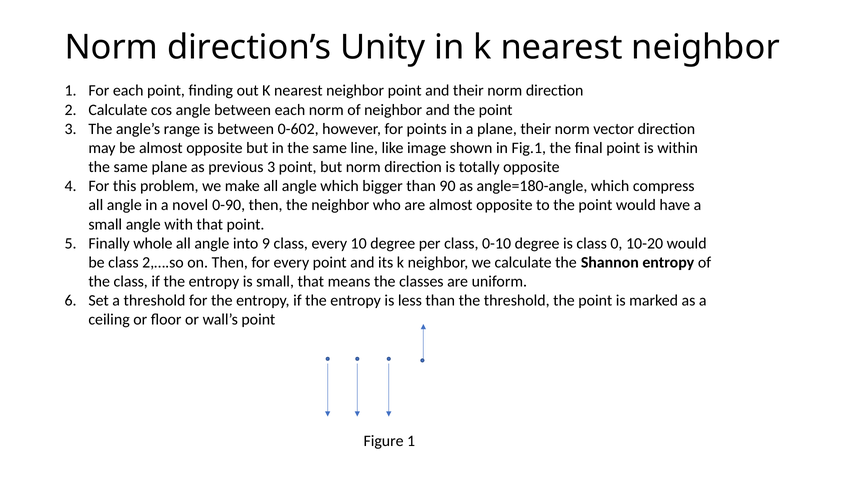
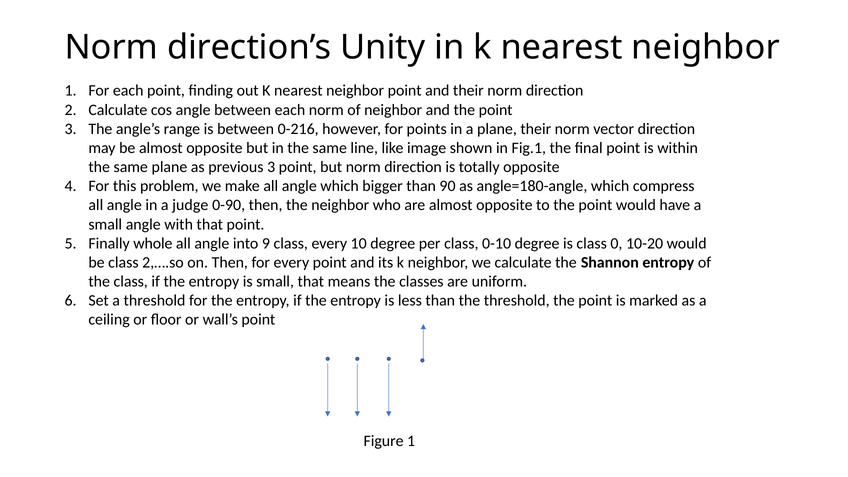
0-602: 0-602 -> 0-216 (298, 129)
novel: novel -> judge (190, 205)
